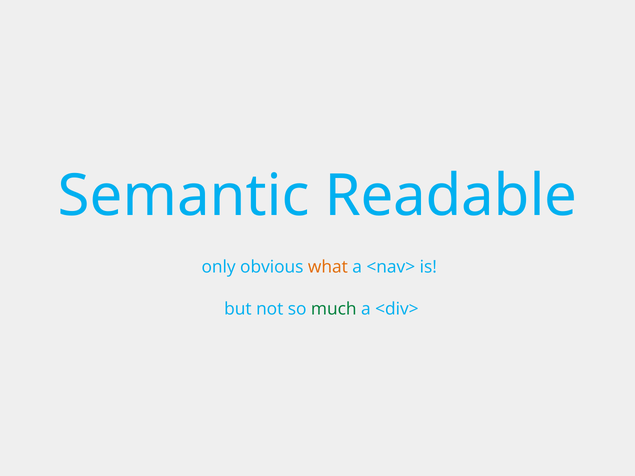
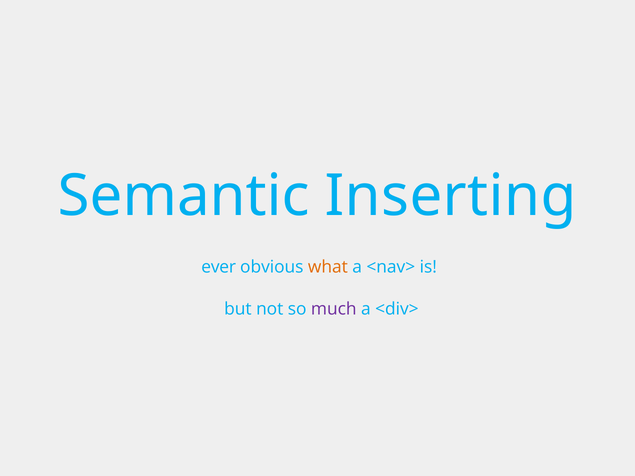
Readable: Readable -> Inserting (451, 196)
only: only -> ever (219, 267)
much colour: green -> purple (334, 309)
